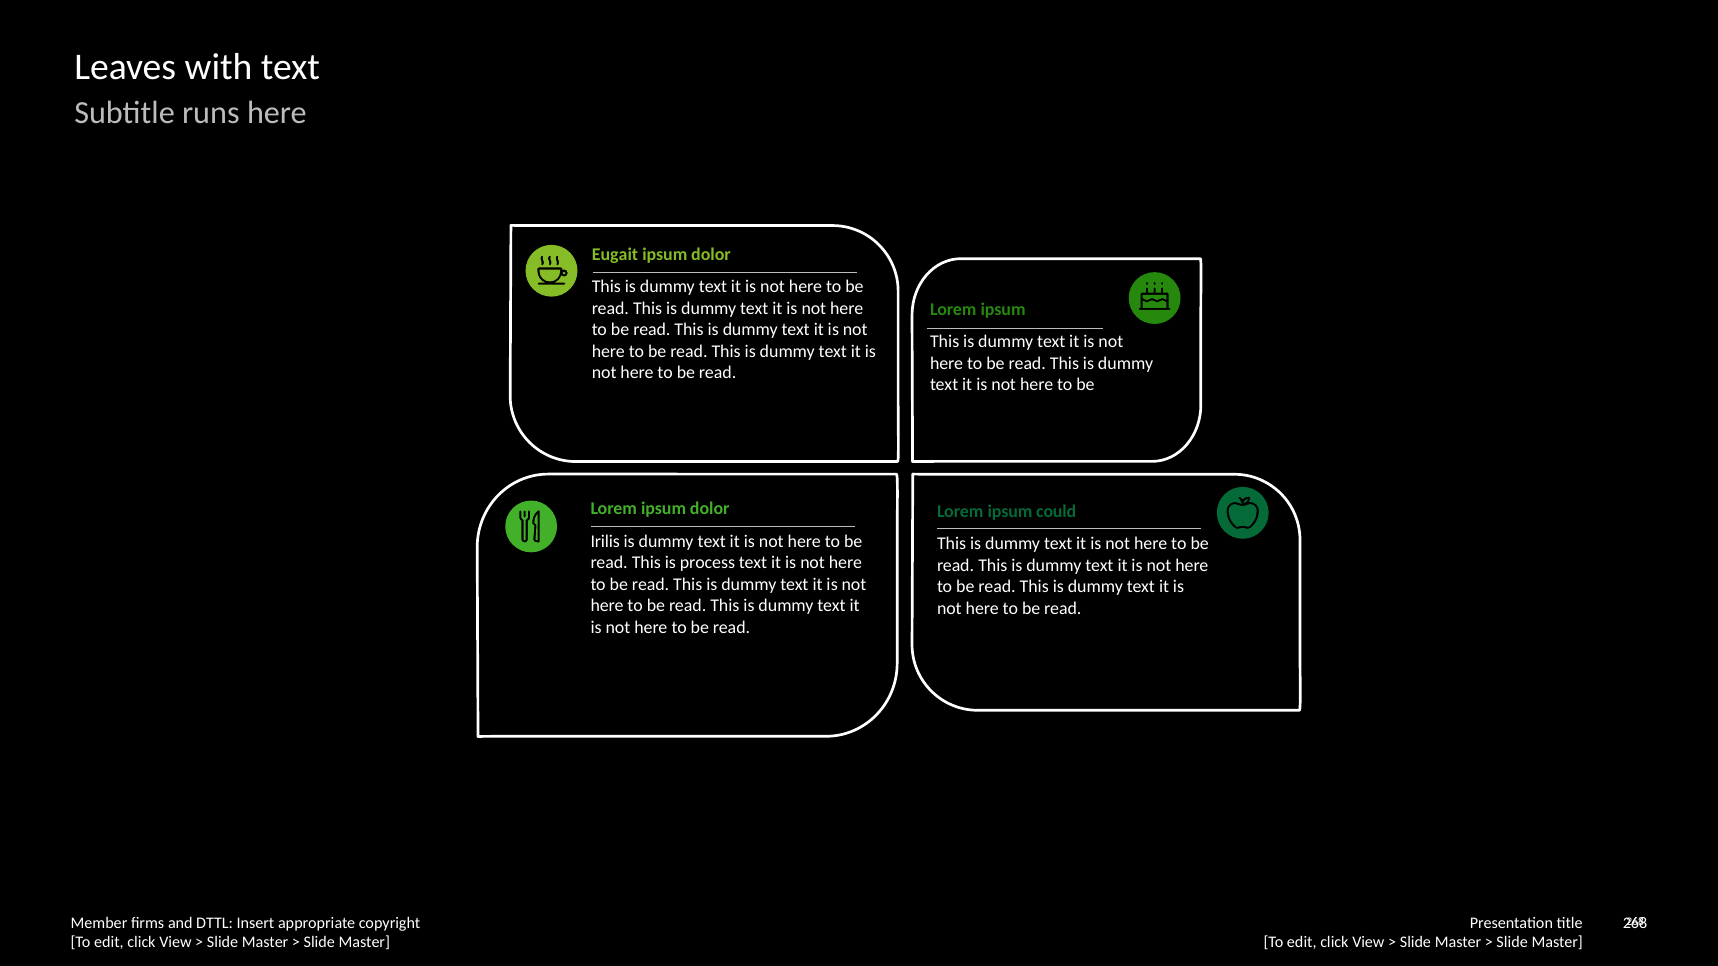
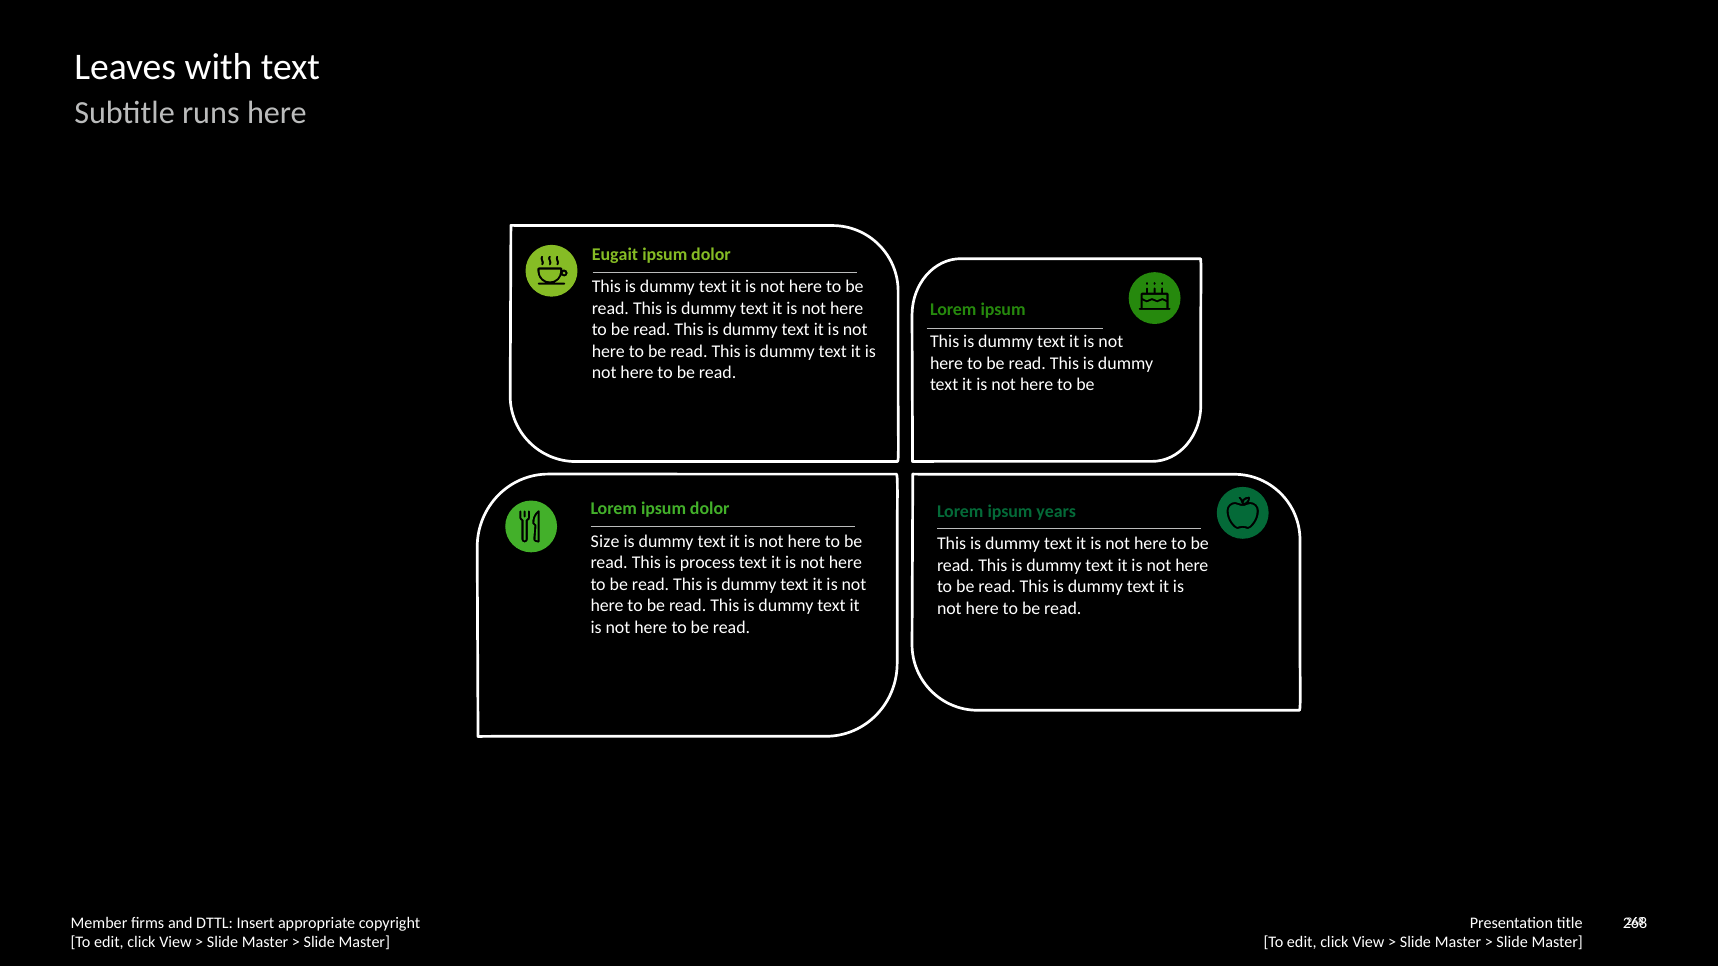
could: could -> years (1056, 512)
Irilis: Irilis -> Size (605, 541)
